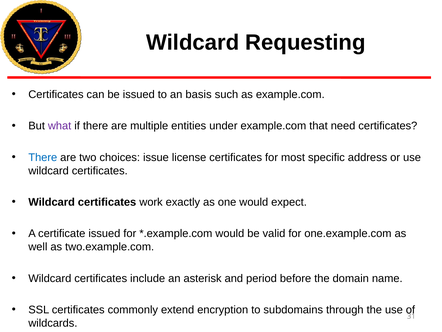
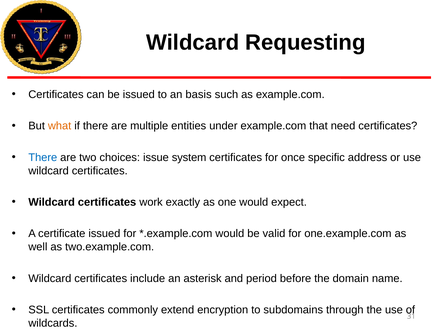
what colour: purple -> orange (60, 126)
license: license -> system (189, 157)
most: most -> once (293, 157)
